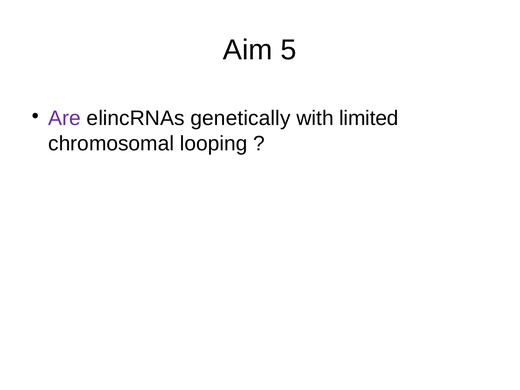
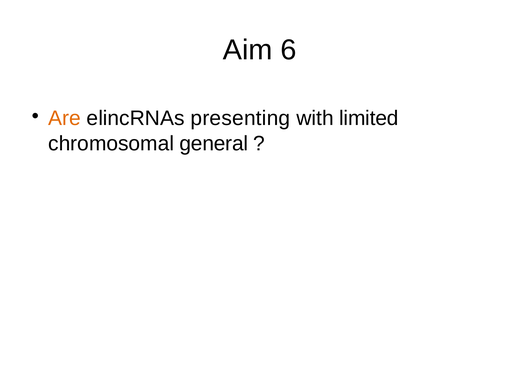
5: 5 -> 6 (289, 50)
Are colour: purple -> orange (65, 118)
genetically: genetically -> presenting (240, 118)
looping: looping -> general (214, 143)
